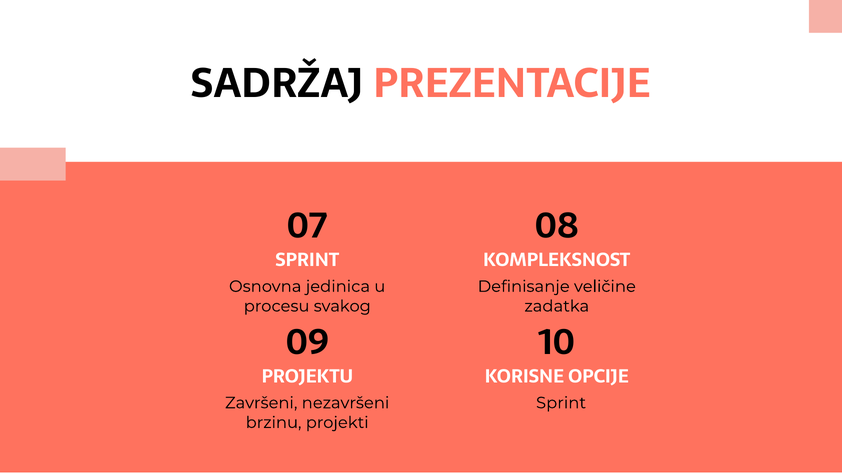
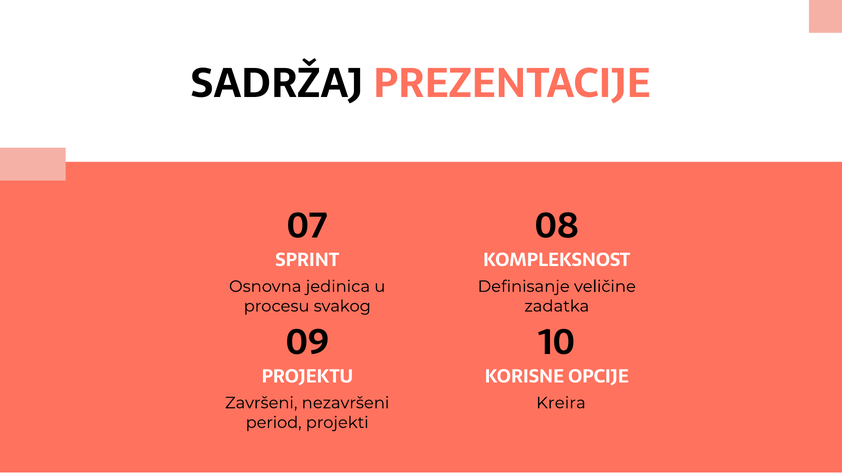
Sprint: Sprint -> Kreira (561, 403)
brzinu: brzinu -> period (274, 422)
